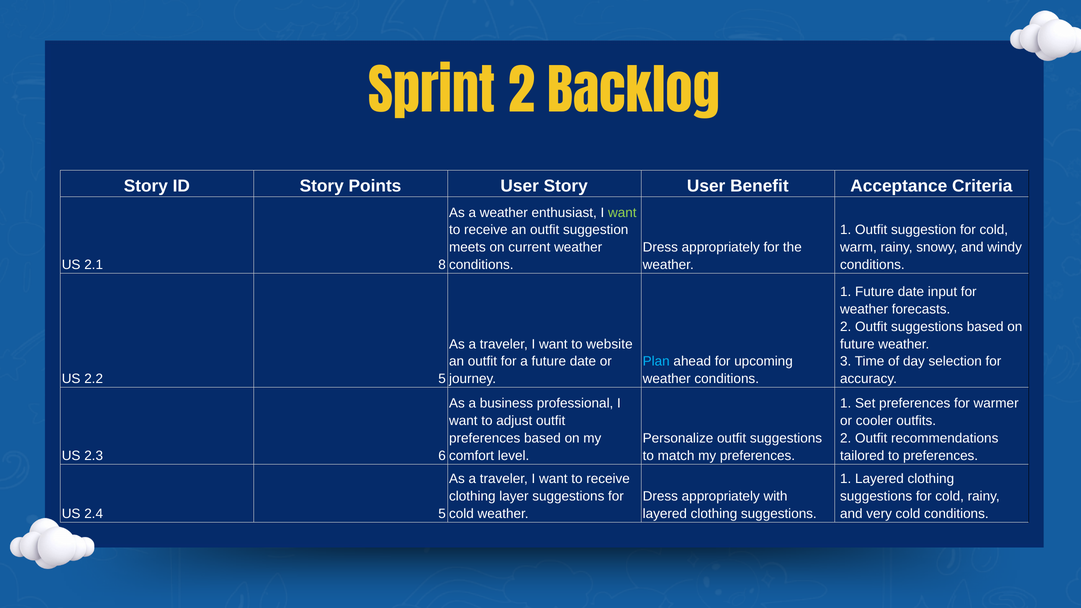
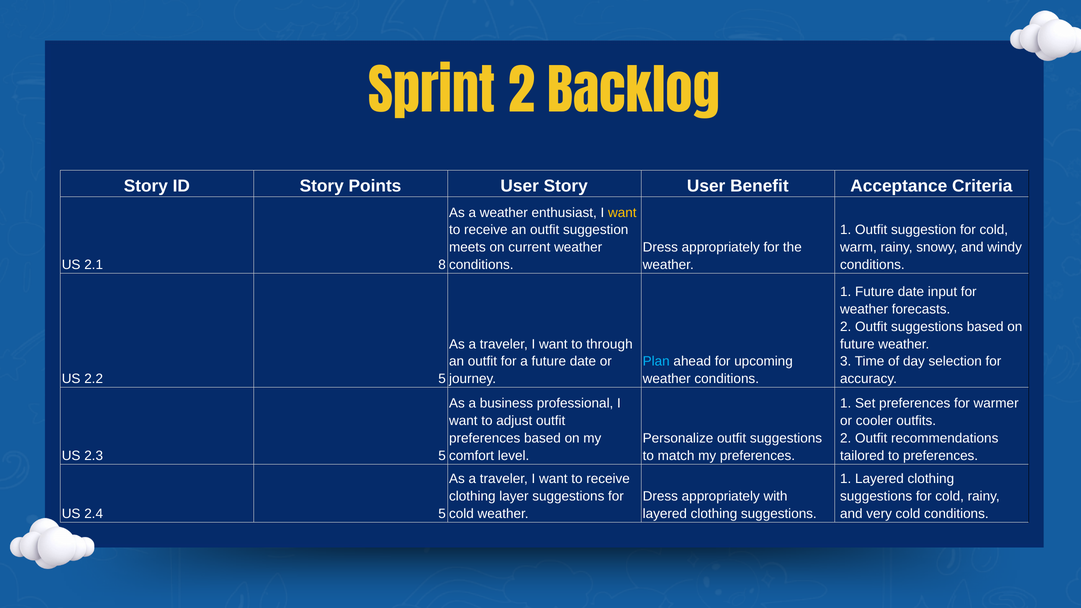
want colour: light green -> yellow (622, 213)
website: website -> through (609, 344)
2.3 6: 6 -> 5 (442, 456)
